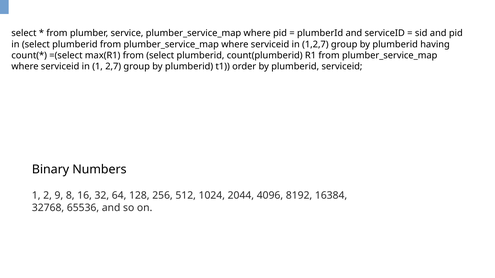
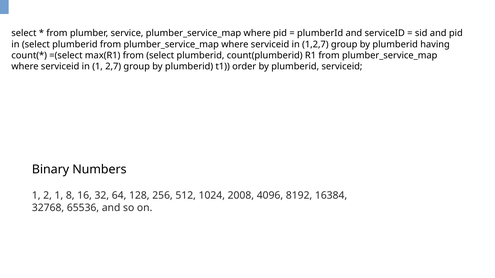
2 9: 9 -> 1 (59, 196)
2044: 2044 -> 2008 (241, 196)
